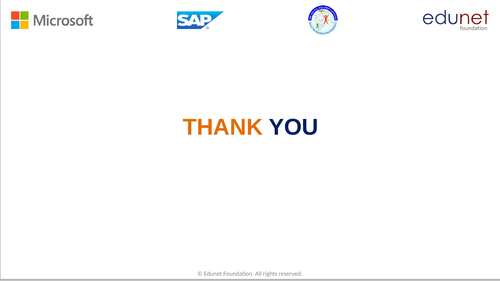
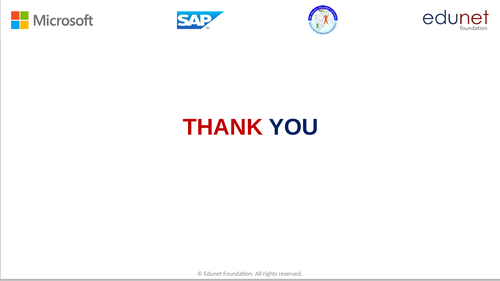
THANK colour: orange -> red (223, 128)
